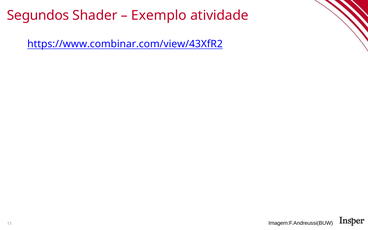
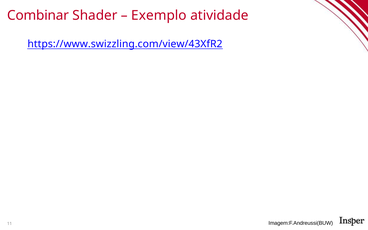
Segundos: Segundos -> Combinar (38, 15)
https://www.combinar.com/view/43XfR2: https://www.combinar.com/view/43XfR2 -> https://www.swizzling.com/view/43XfR2 (125, 44)
